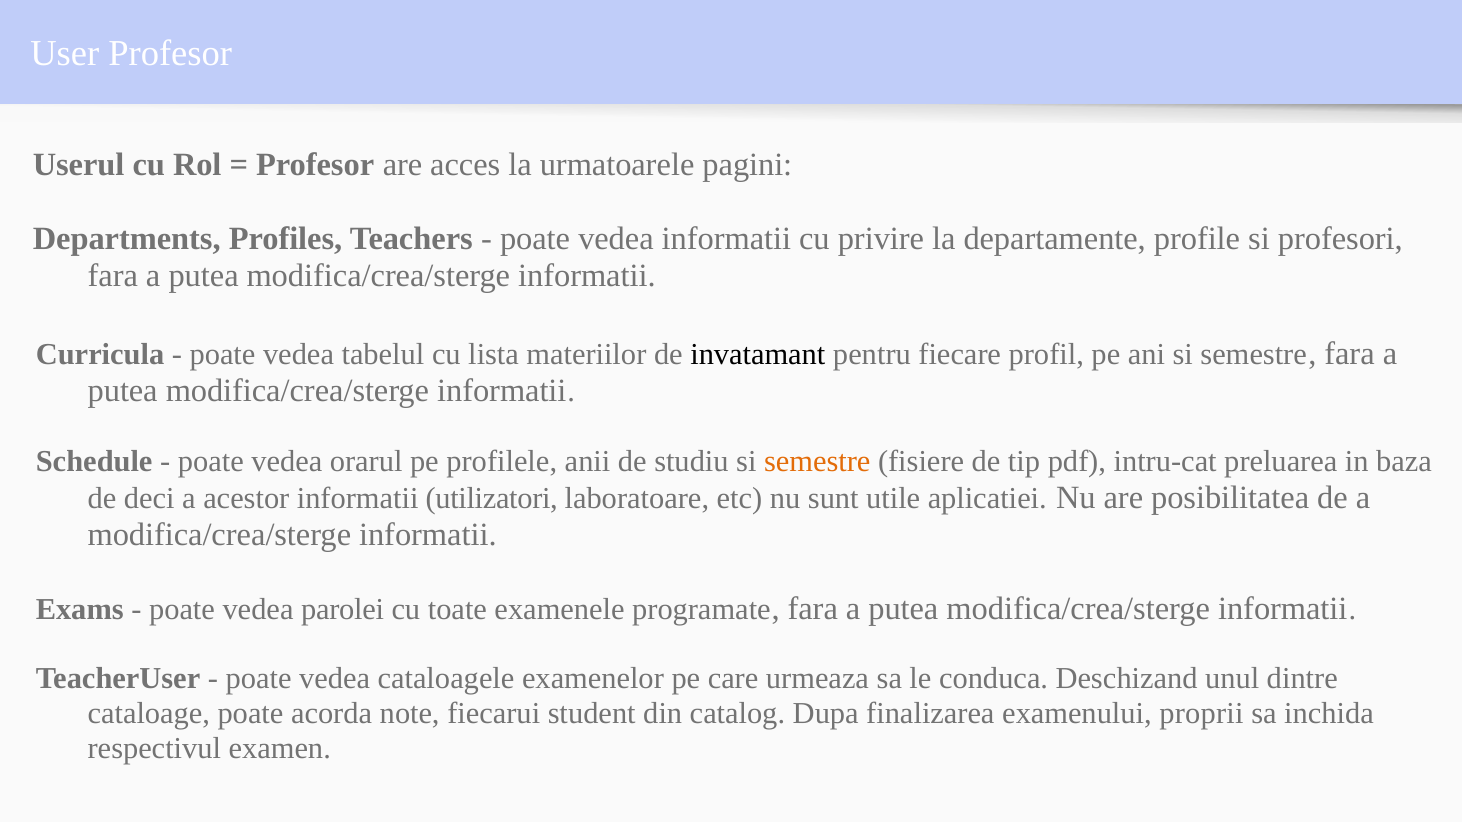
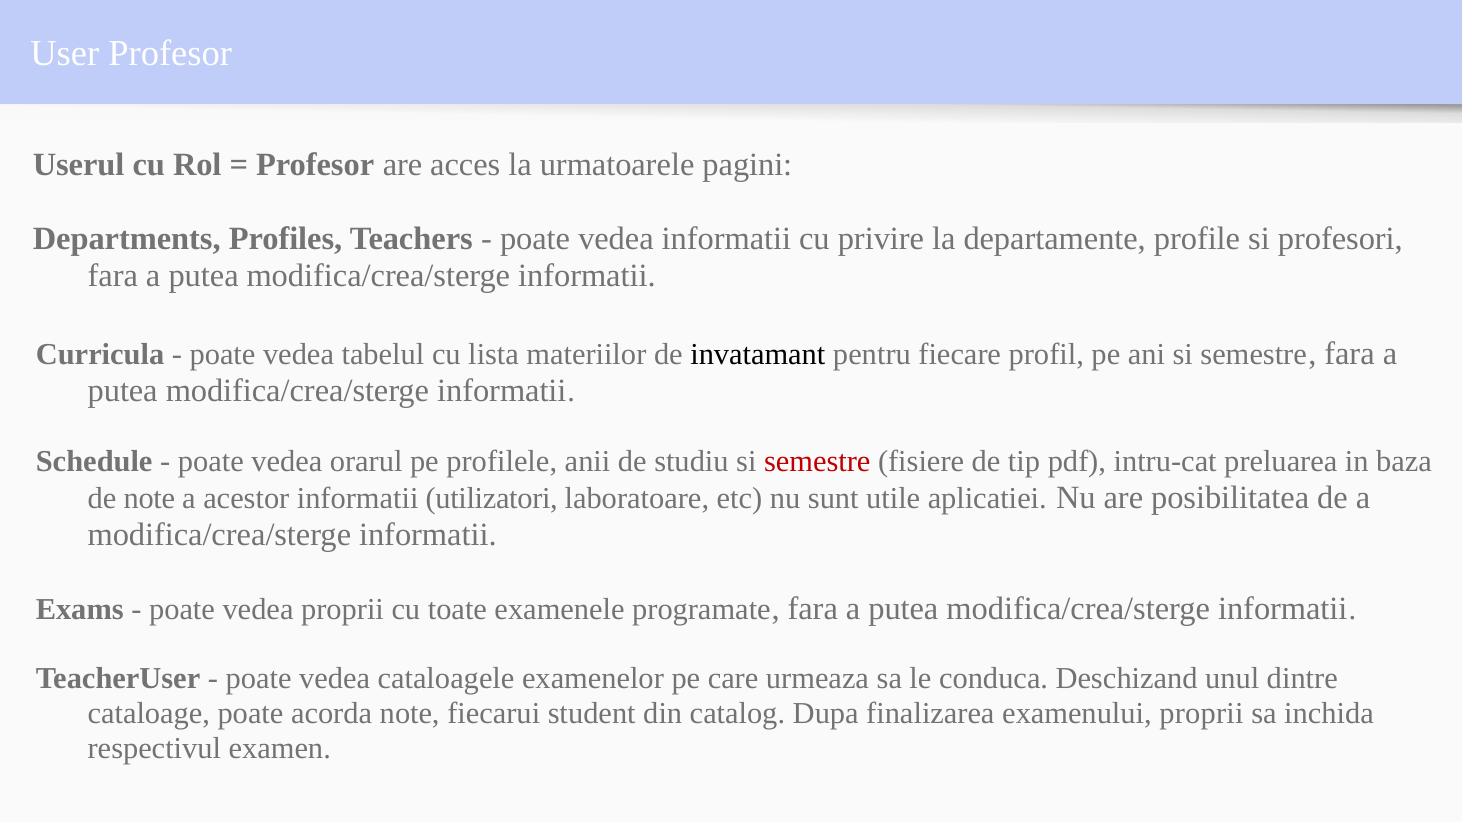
semestre colour: orange -> red (817, 462)
de deci: deci -> note (149, 498)
vedea parolei: parolei -> proprii (342, 609)
